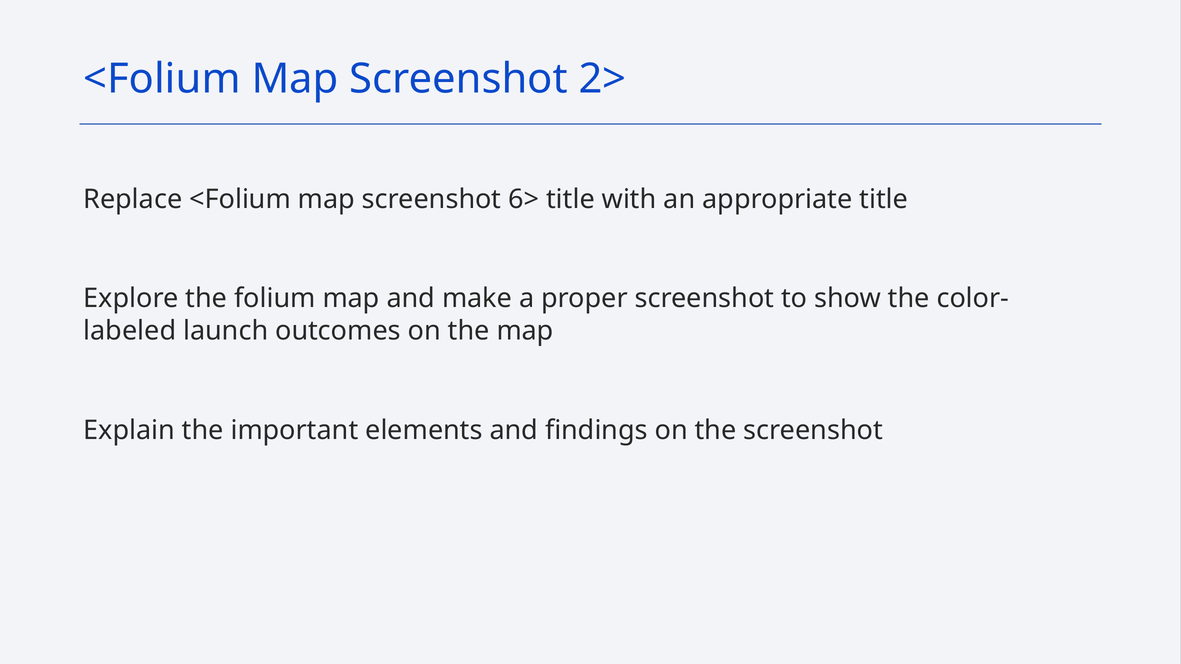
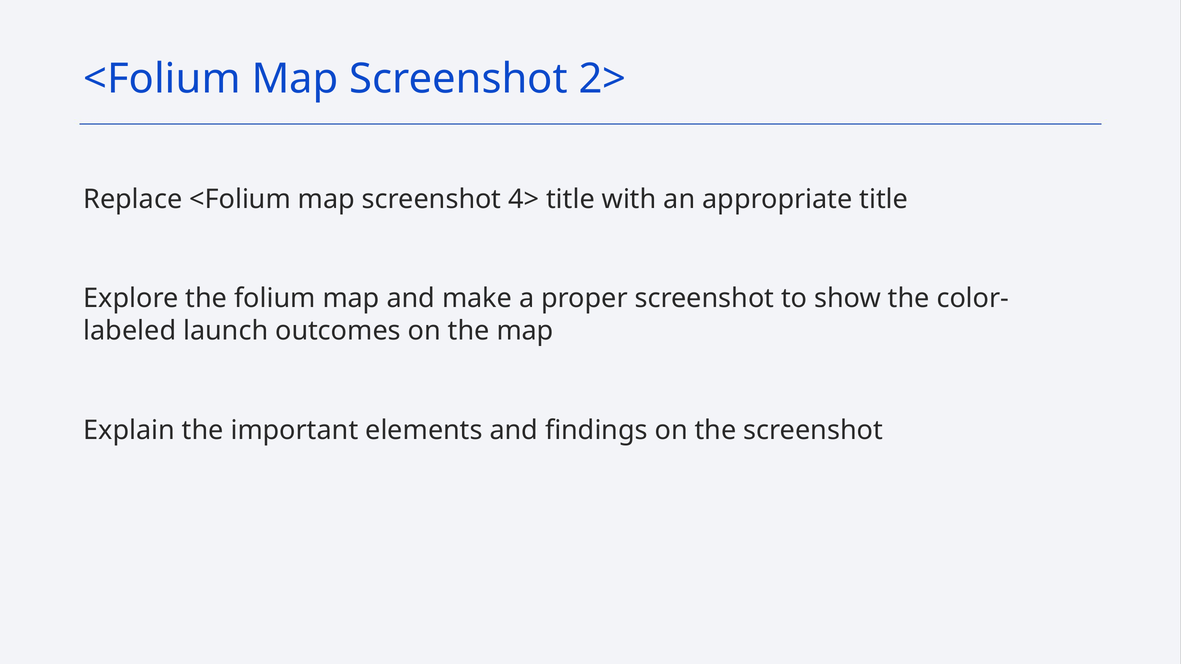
6>: 6> -> 4> (524, 199)
